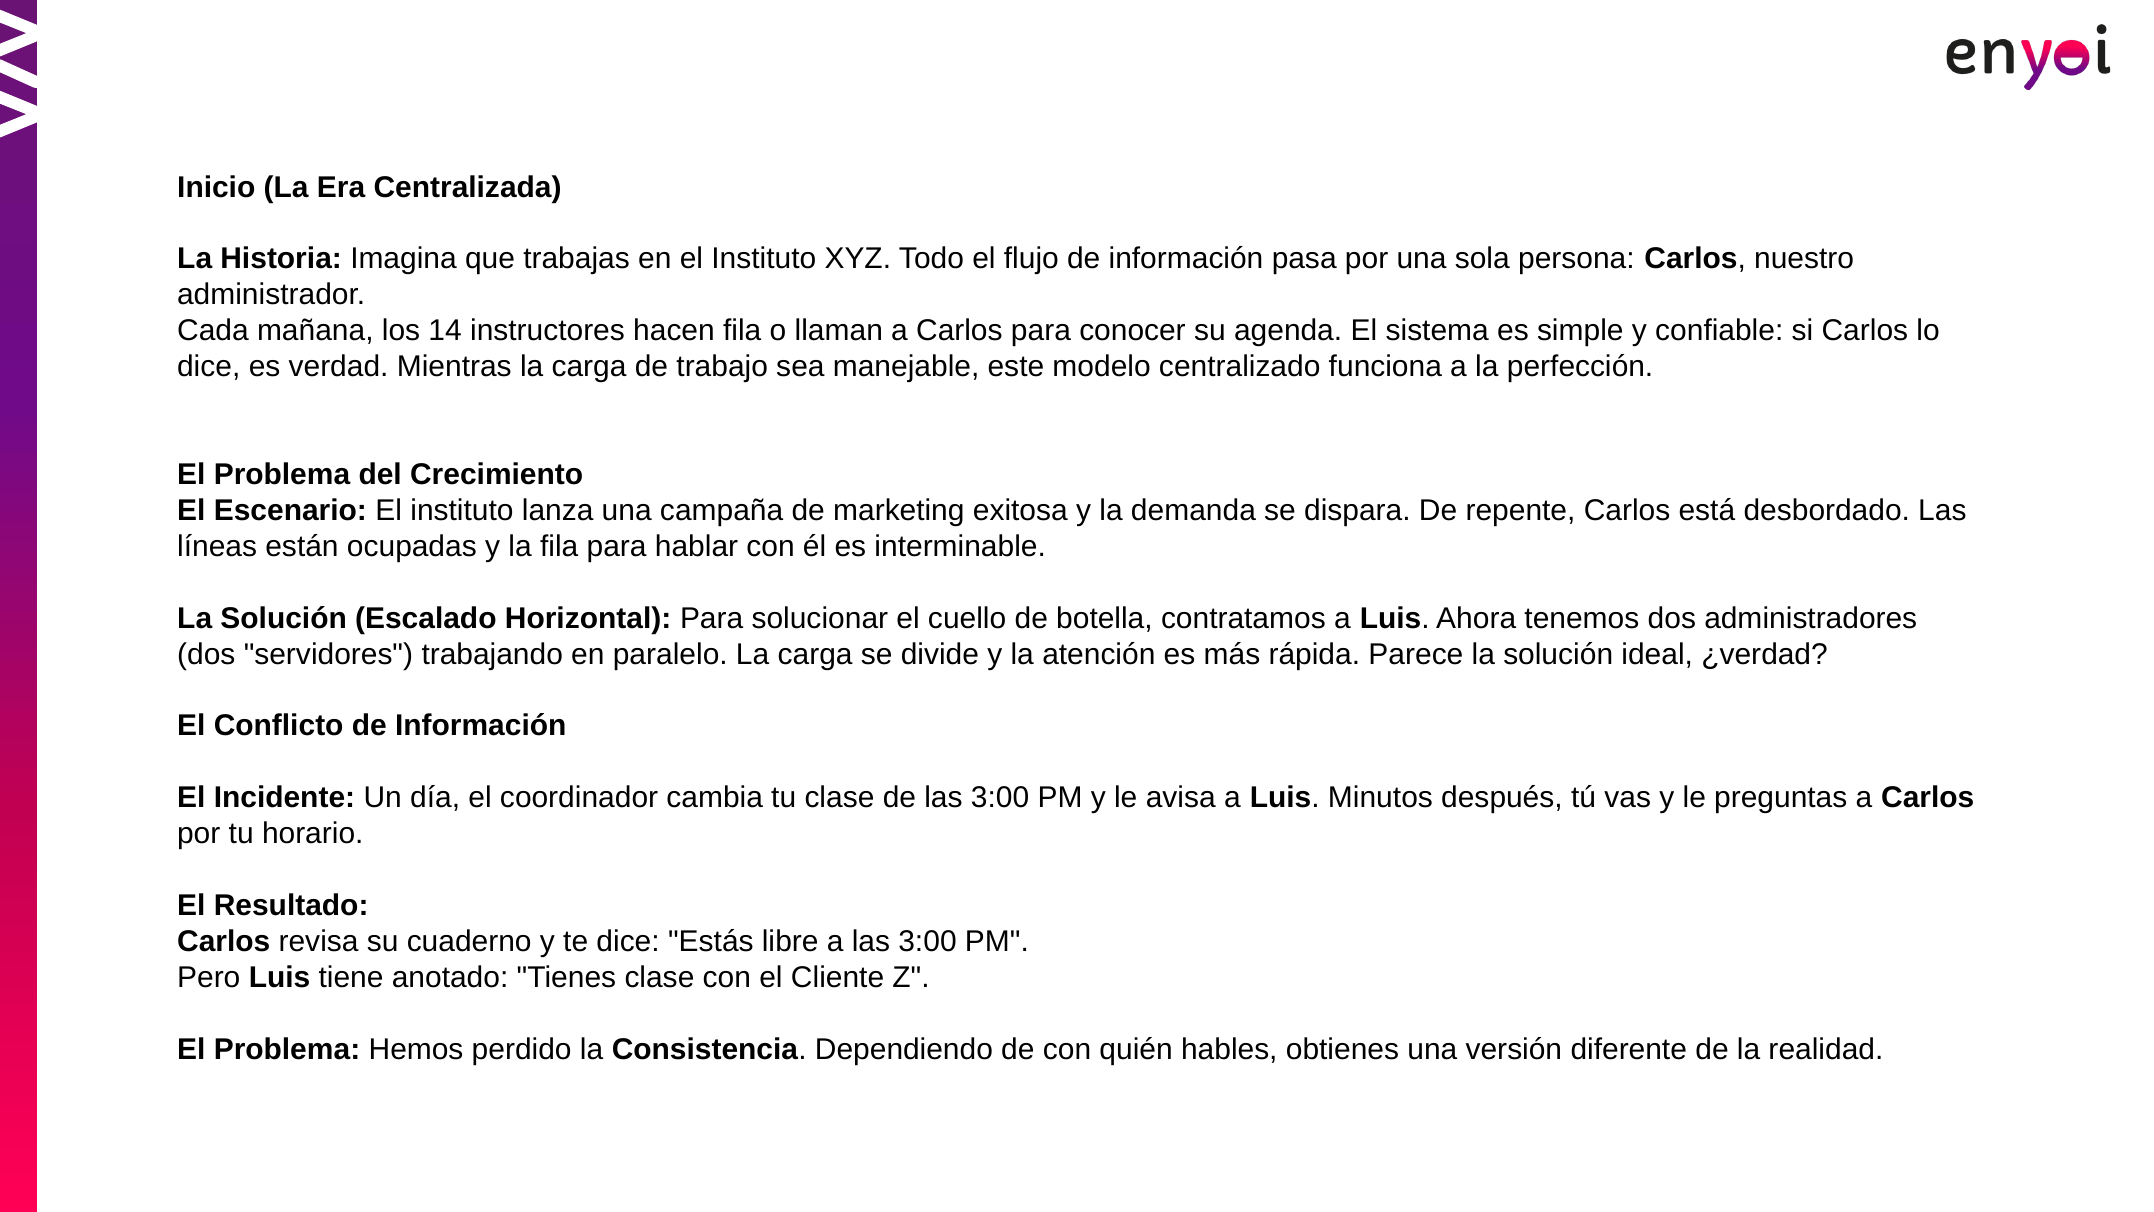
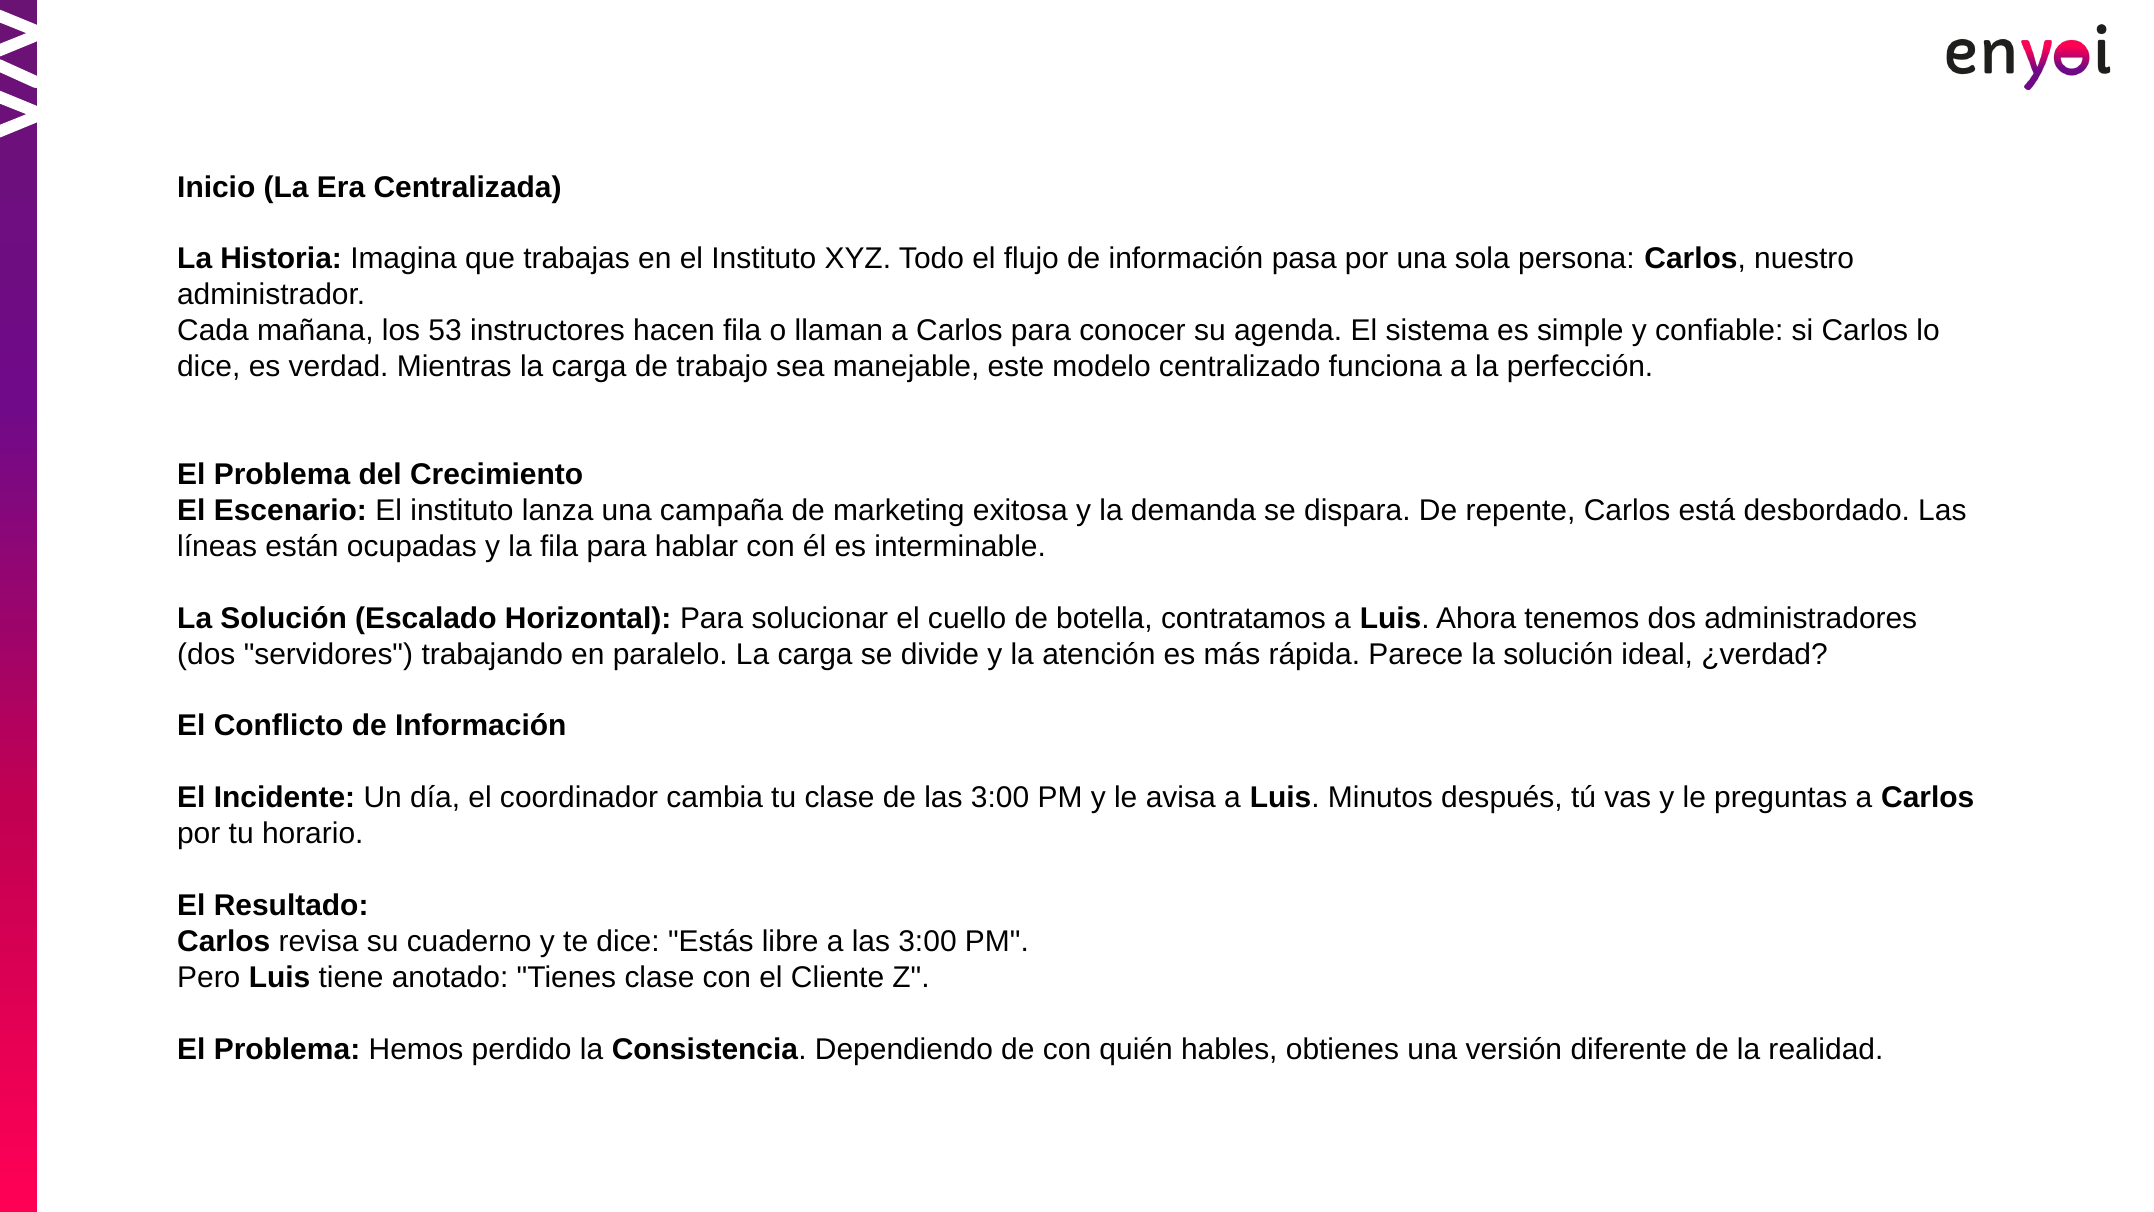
14: 14 -> 53 (445, 331)
